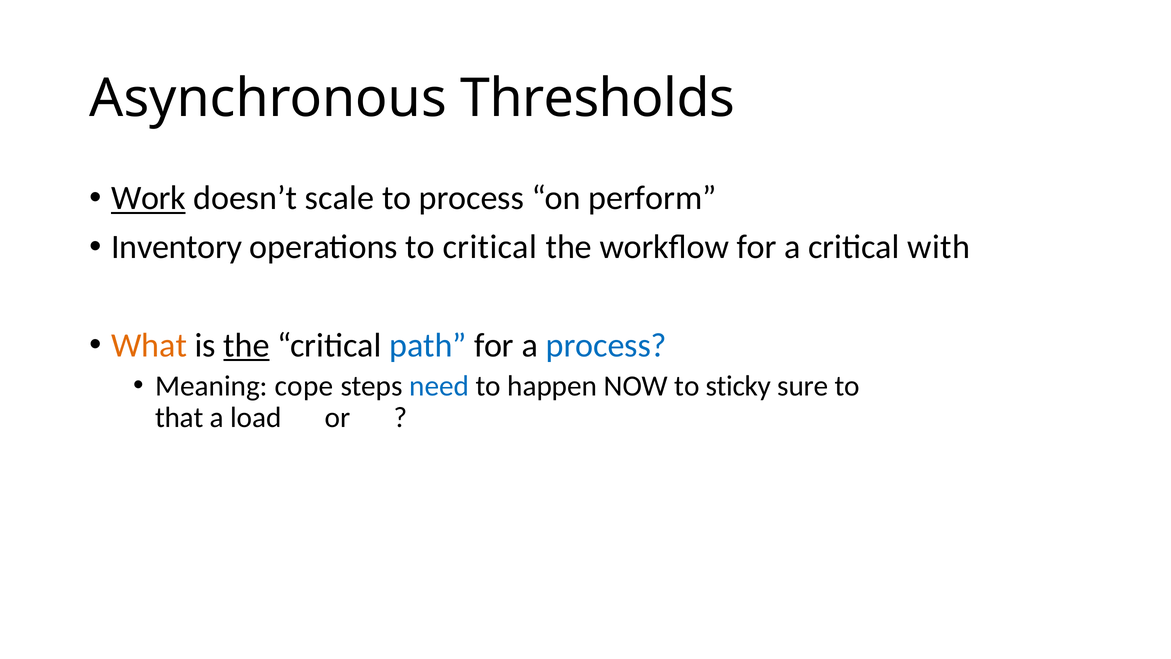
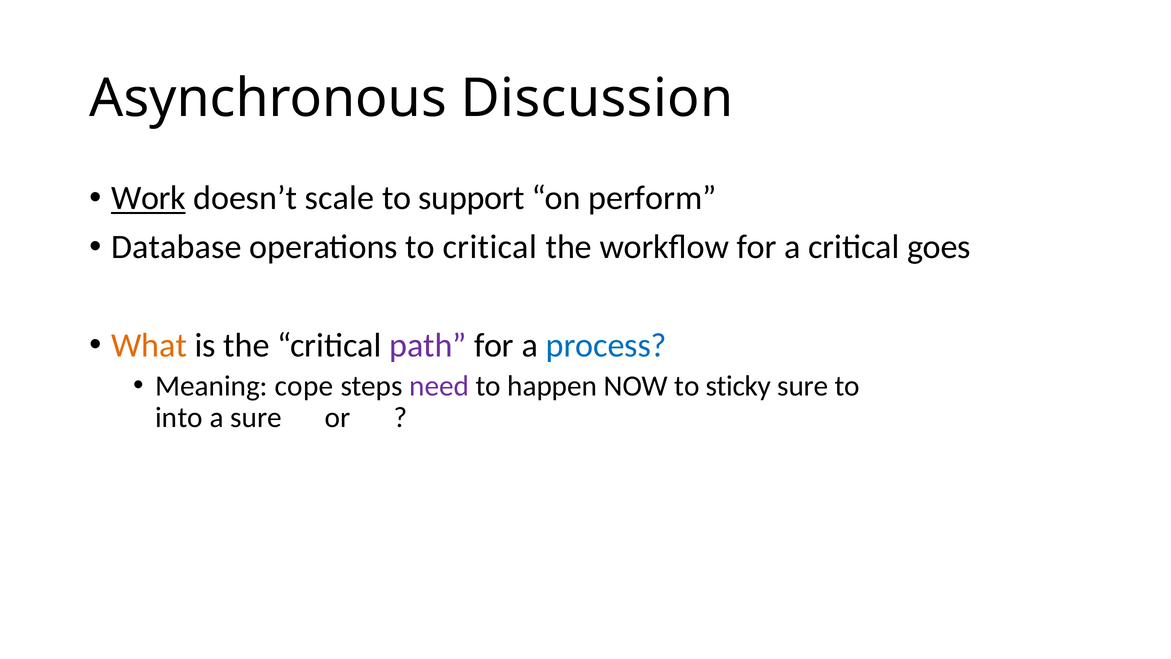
Thresholds: Thresholds -> Discussion (597, 98)
to process: process -> support (472, 198)
Inventory: Inventory -> Database (176, 247)
with: with -> goes (939, 247)
the underline: present -> none (247, 345)
path colour: blue -> purple (428, 345)
need colour: blue -> purple (439, 386)
that: that -> into (179, 417)
a load: load -> sure (256, 417)
